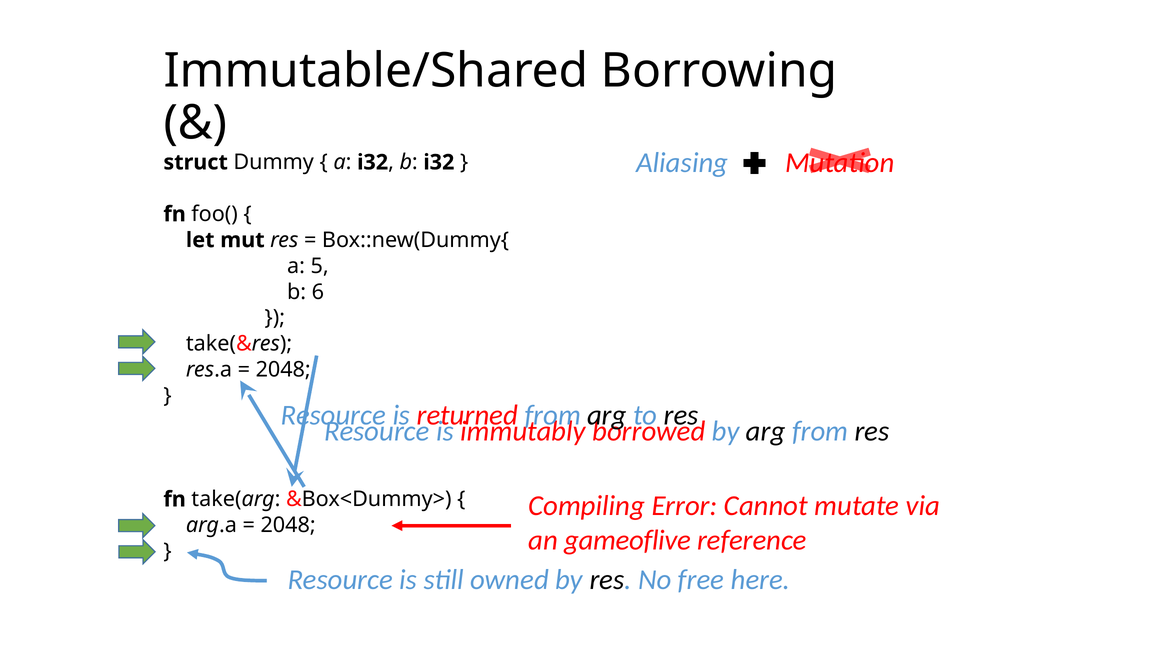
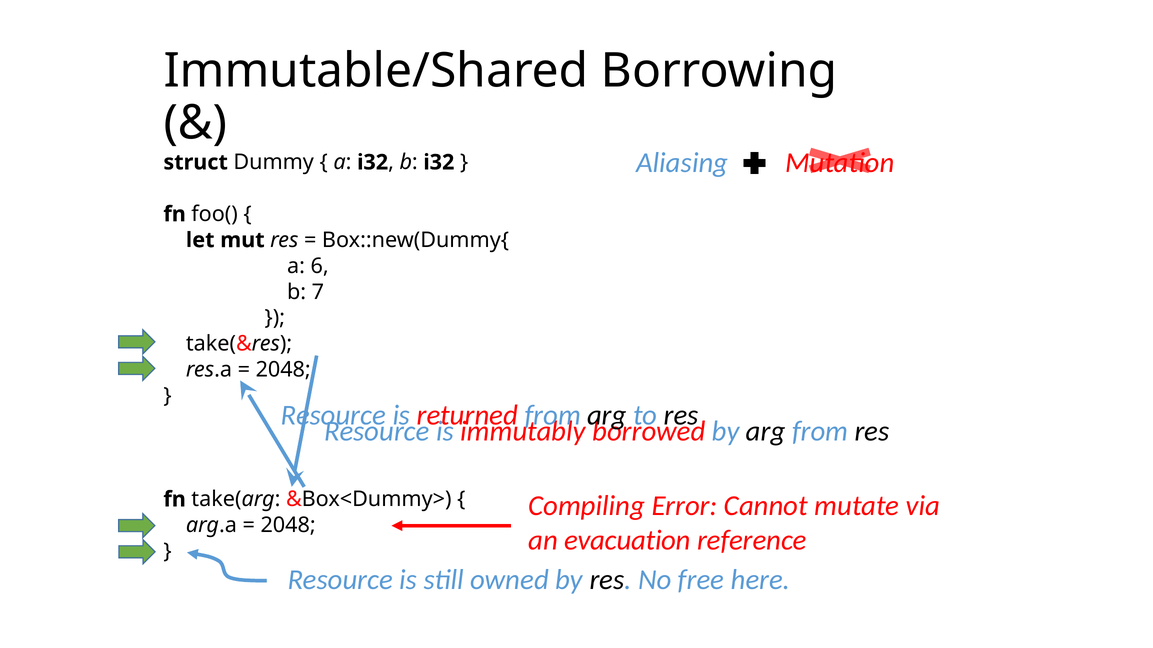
5: 5 -> 6 (320, 266)
6: 6 -> 7 (318, 292)
gameoflive: gameoflive -> evacuation (628, 541)
